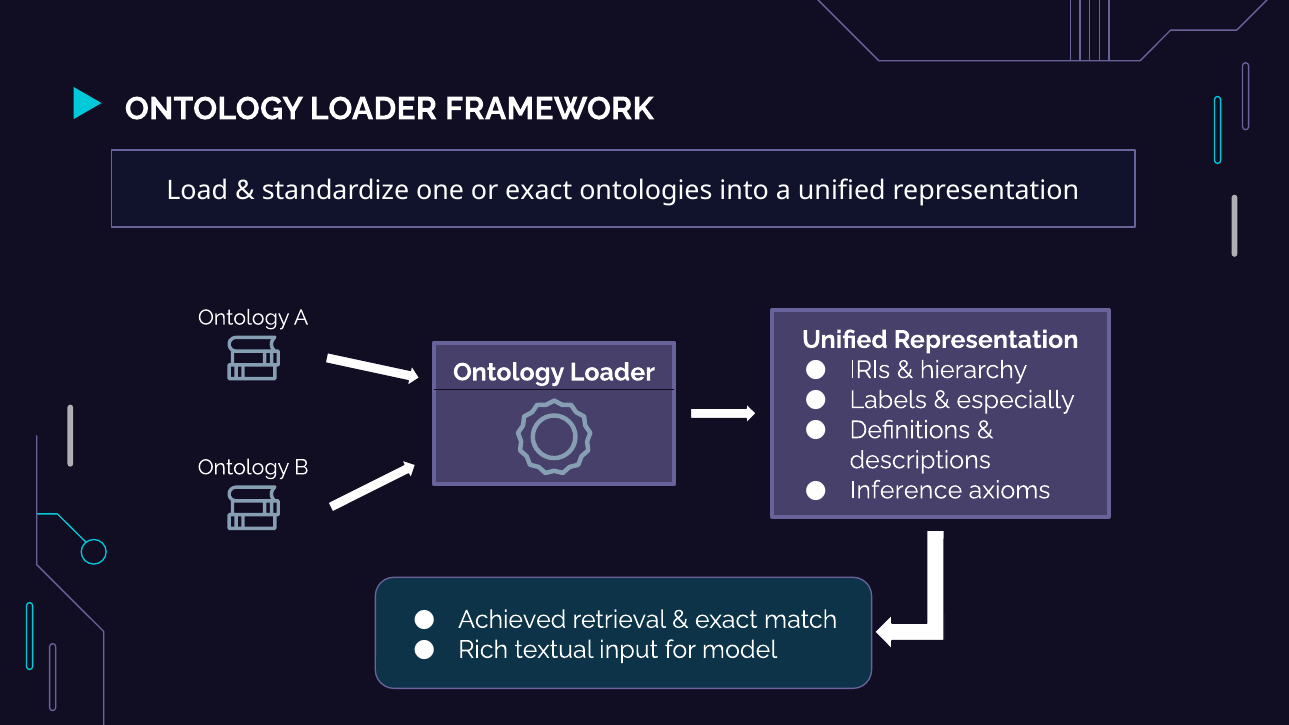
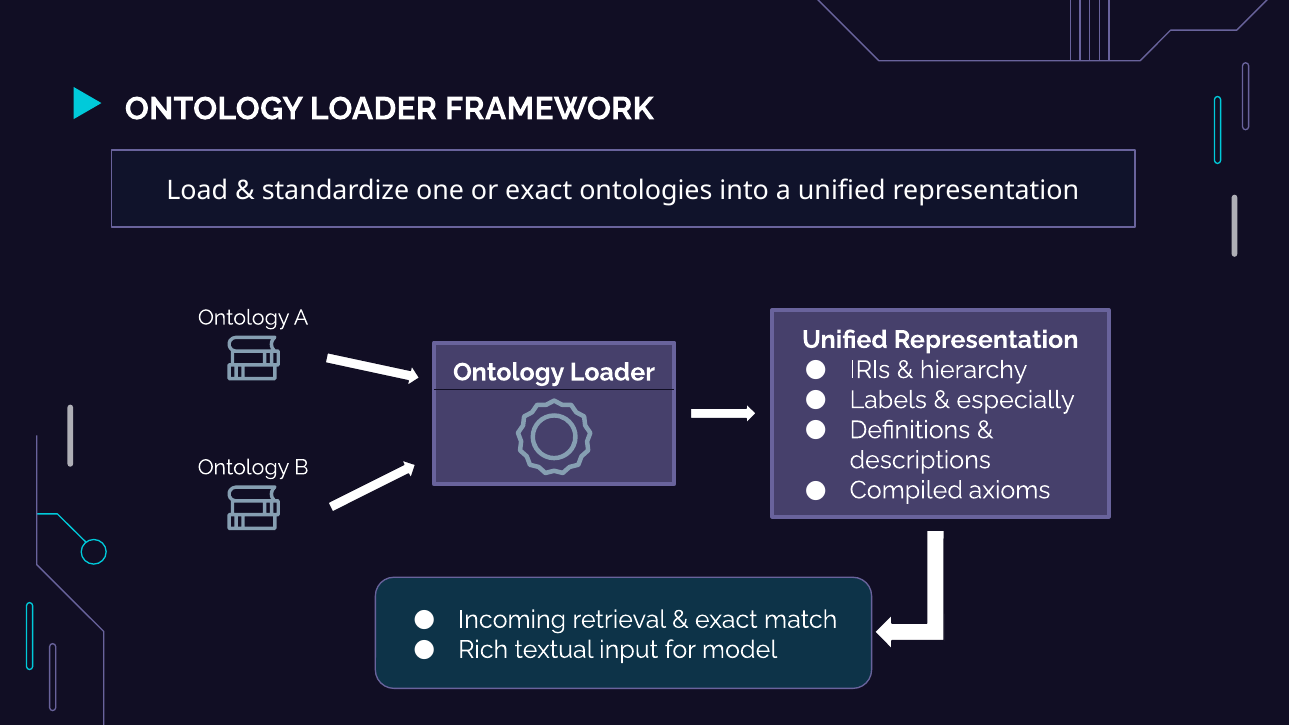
Inference: Inference -> Compiled (906, 490)
Achieved: Achieved -> Incoming (512, 620)
